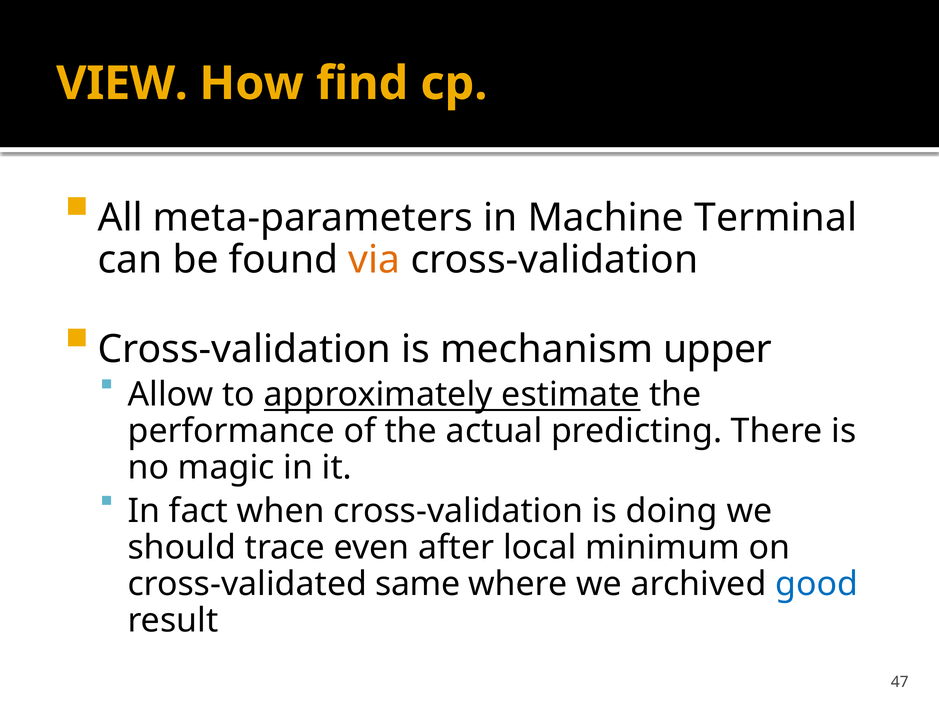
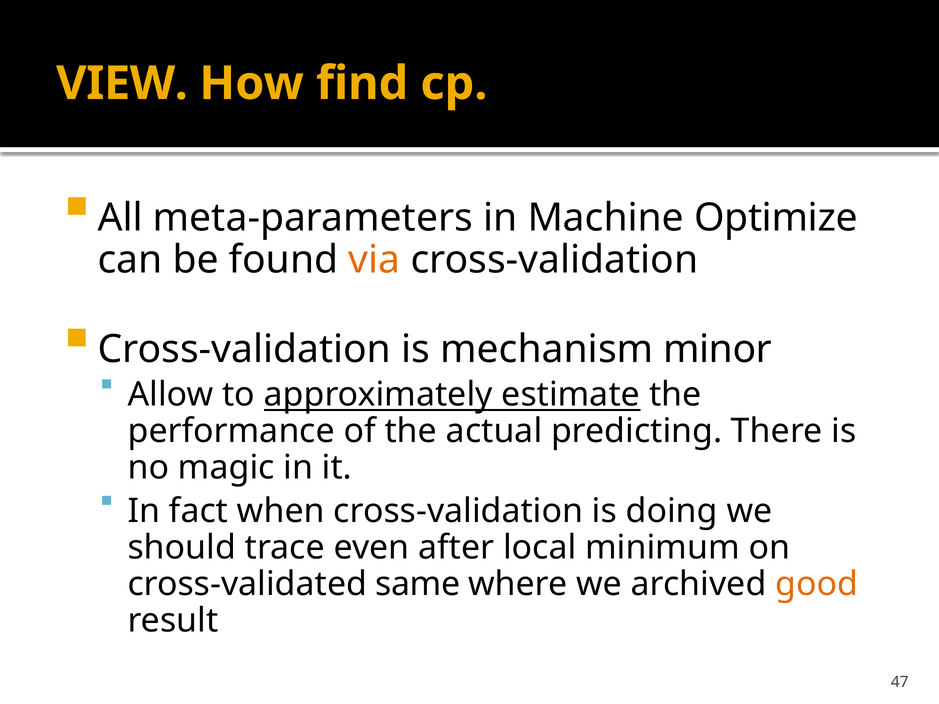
Terminal: Terminal -> Optimize (776, 218)
upper: upper -> minor (718, 349)
good colour: blue -> orange (817, 584)
